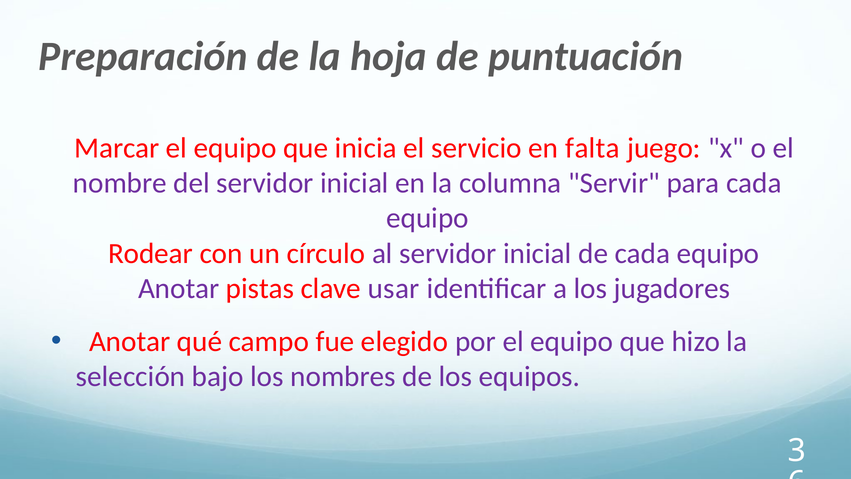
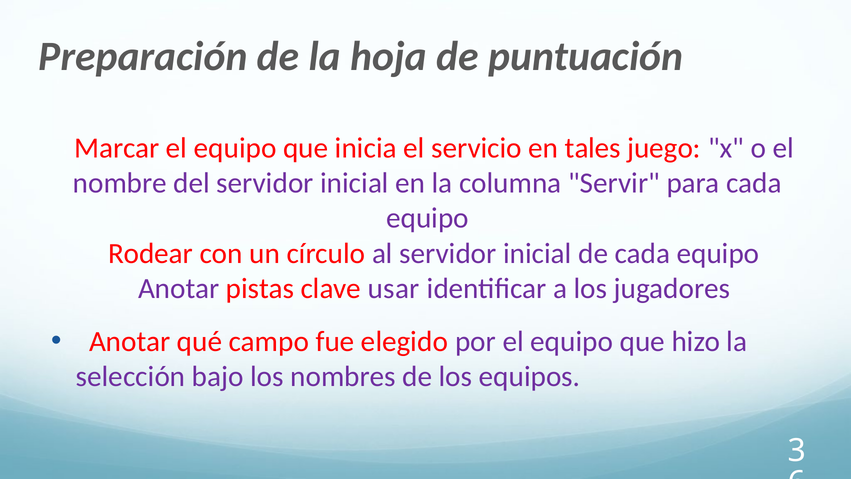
falta: falta -> tales (593, 148)
